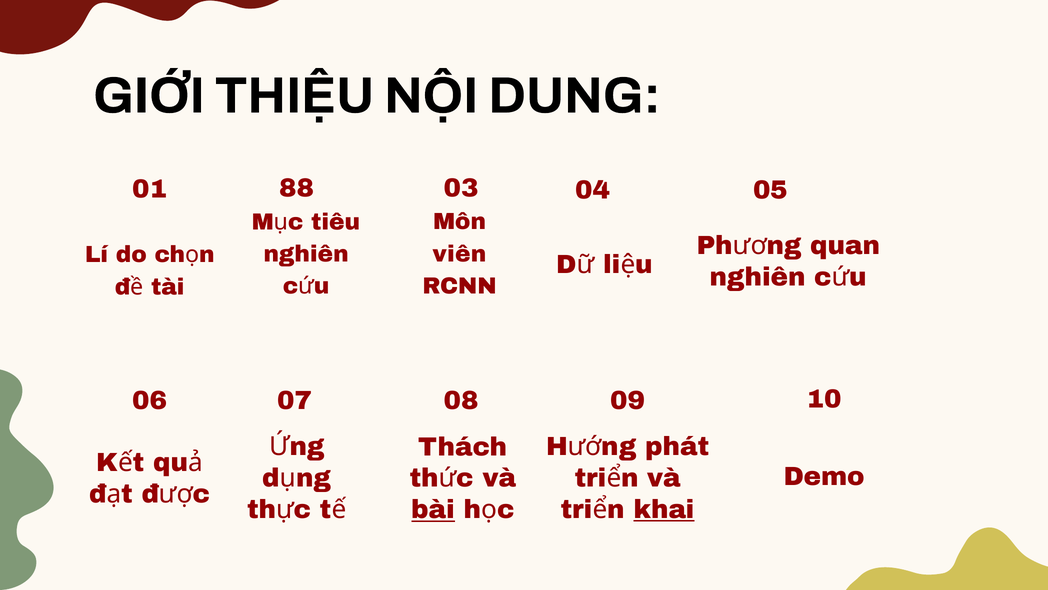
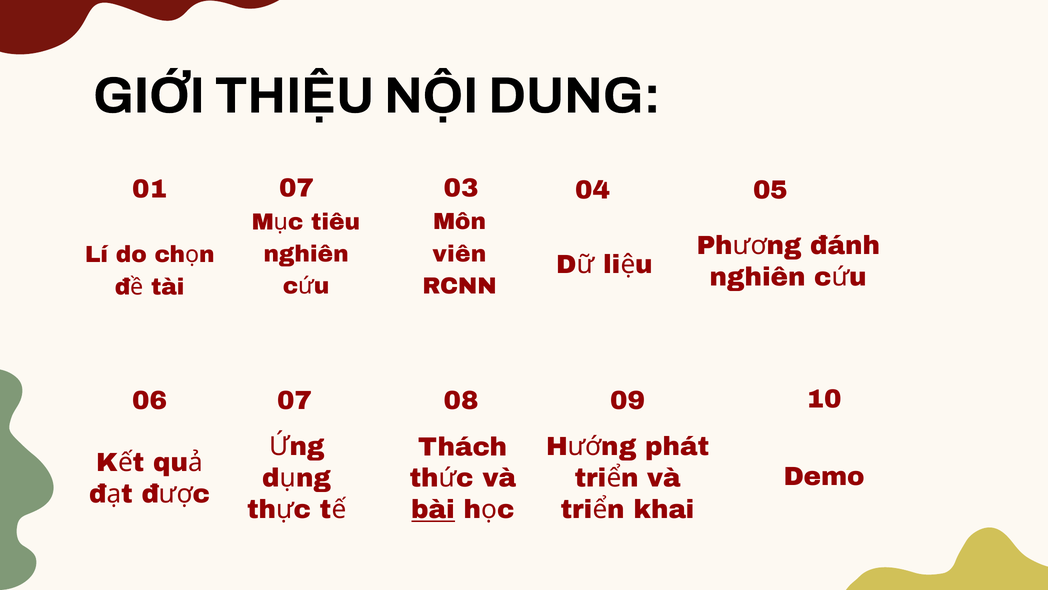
01 88: 88 -> 07 (297, 188)
quan: quan -> đánh (845, 245)
khai underline: present -> none (664, 509)
